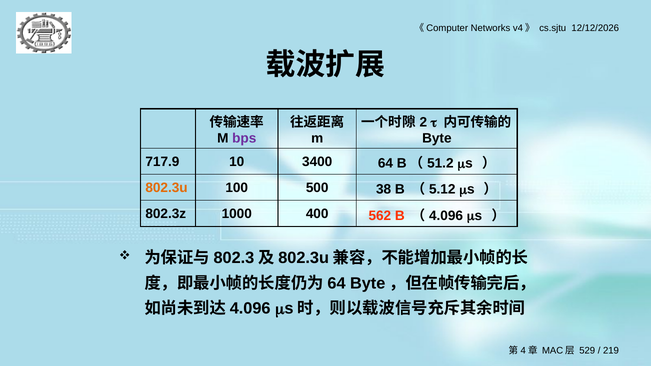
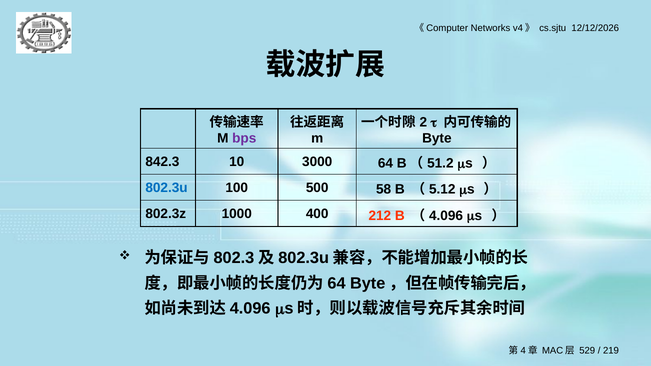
717.9: 717.9 -> 842.3 (162, 162)
3400: 3400 -> 3000 (317, 162)
802.3u colour: orange -> blue (167, 188)
38: 38 -> 58 (384, 190)
562: 562 -> 212 (380, 216)
